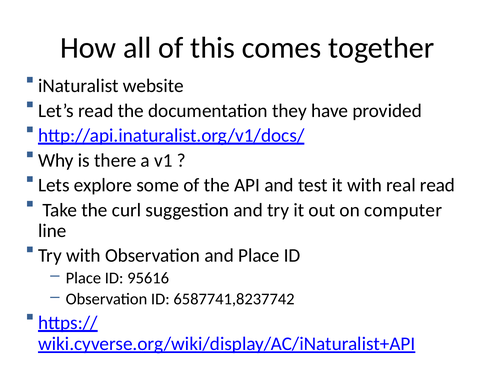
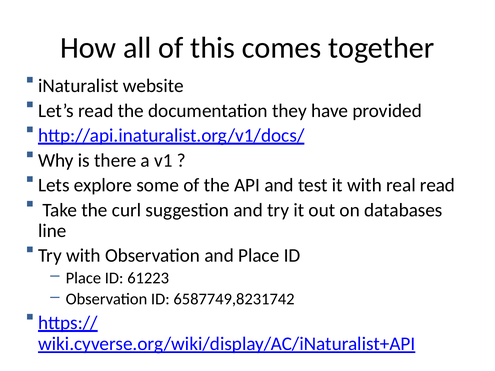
computer: computer -> databases (403, 210)
95616: 95616 -> 61223 (148, 278)
6587741,8237742: 6587741,8237742 -> 6587749,8231742 (234, 299)
